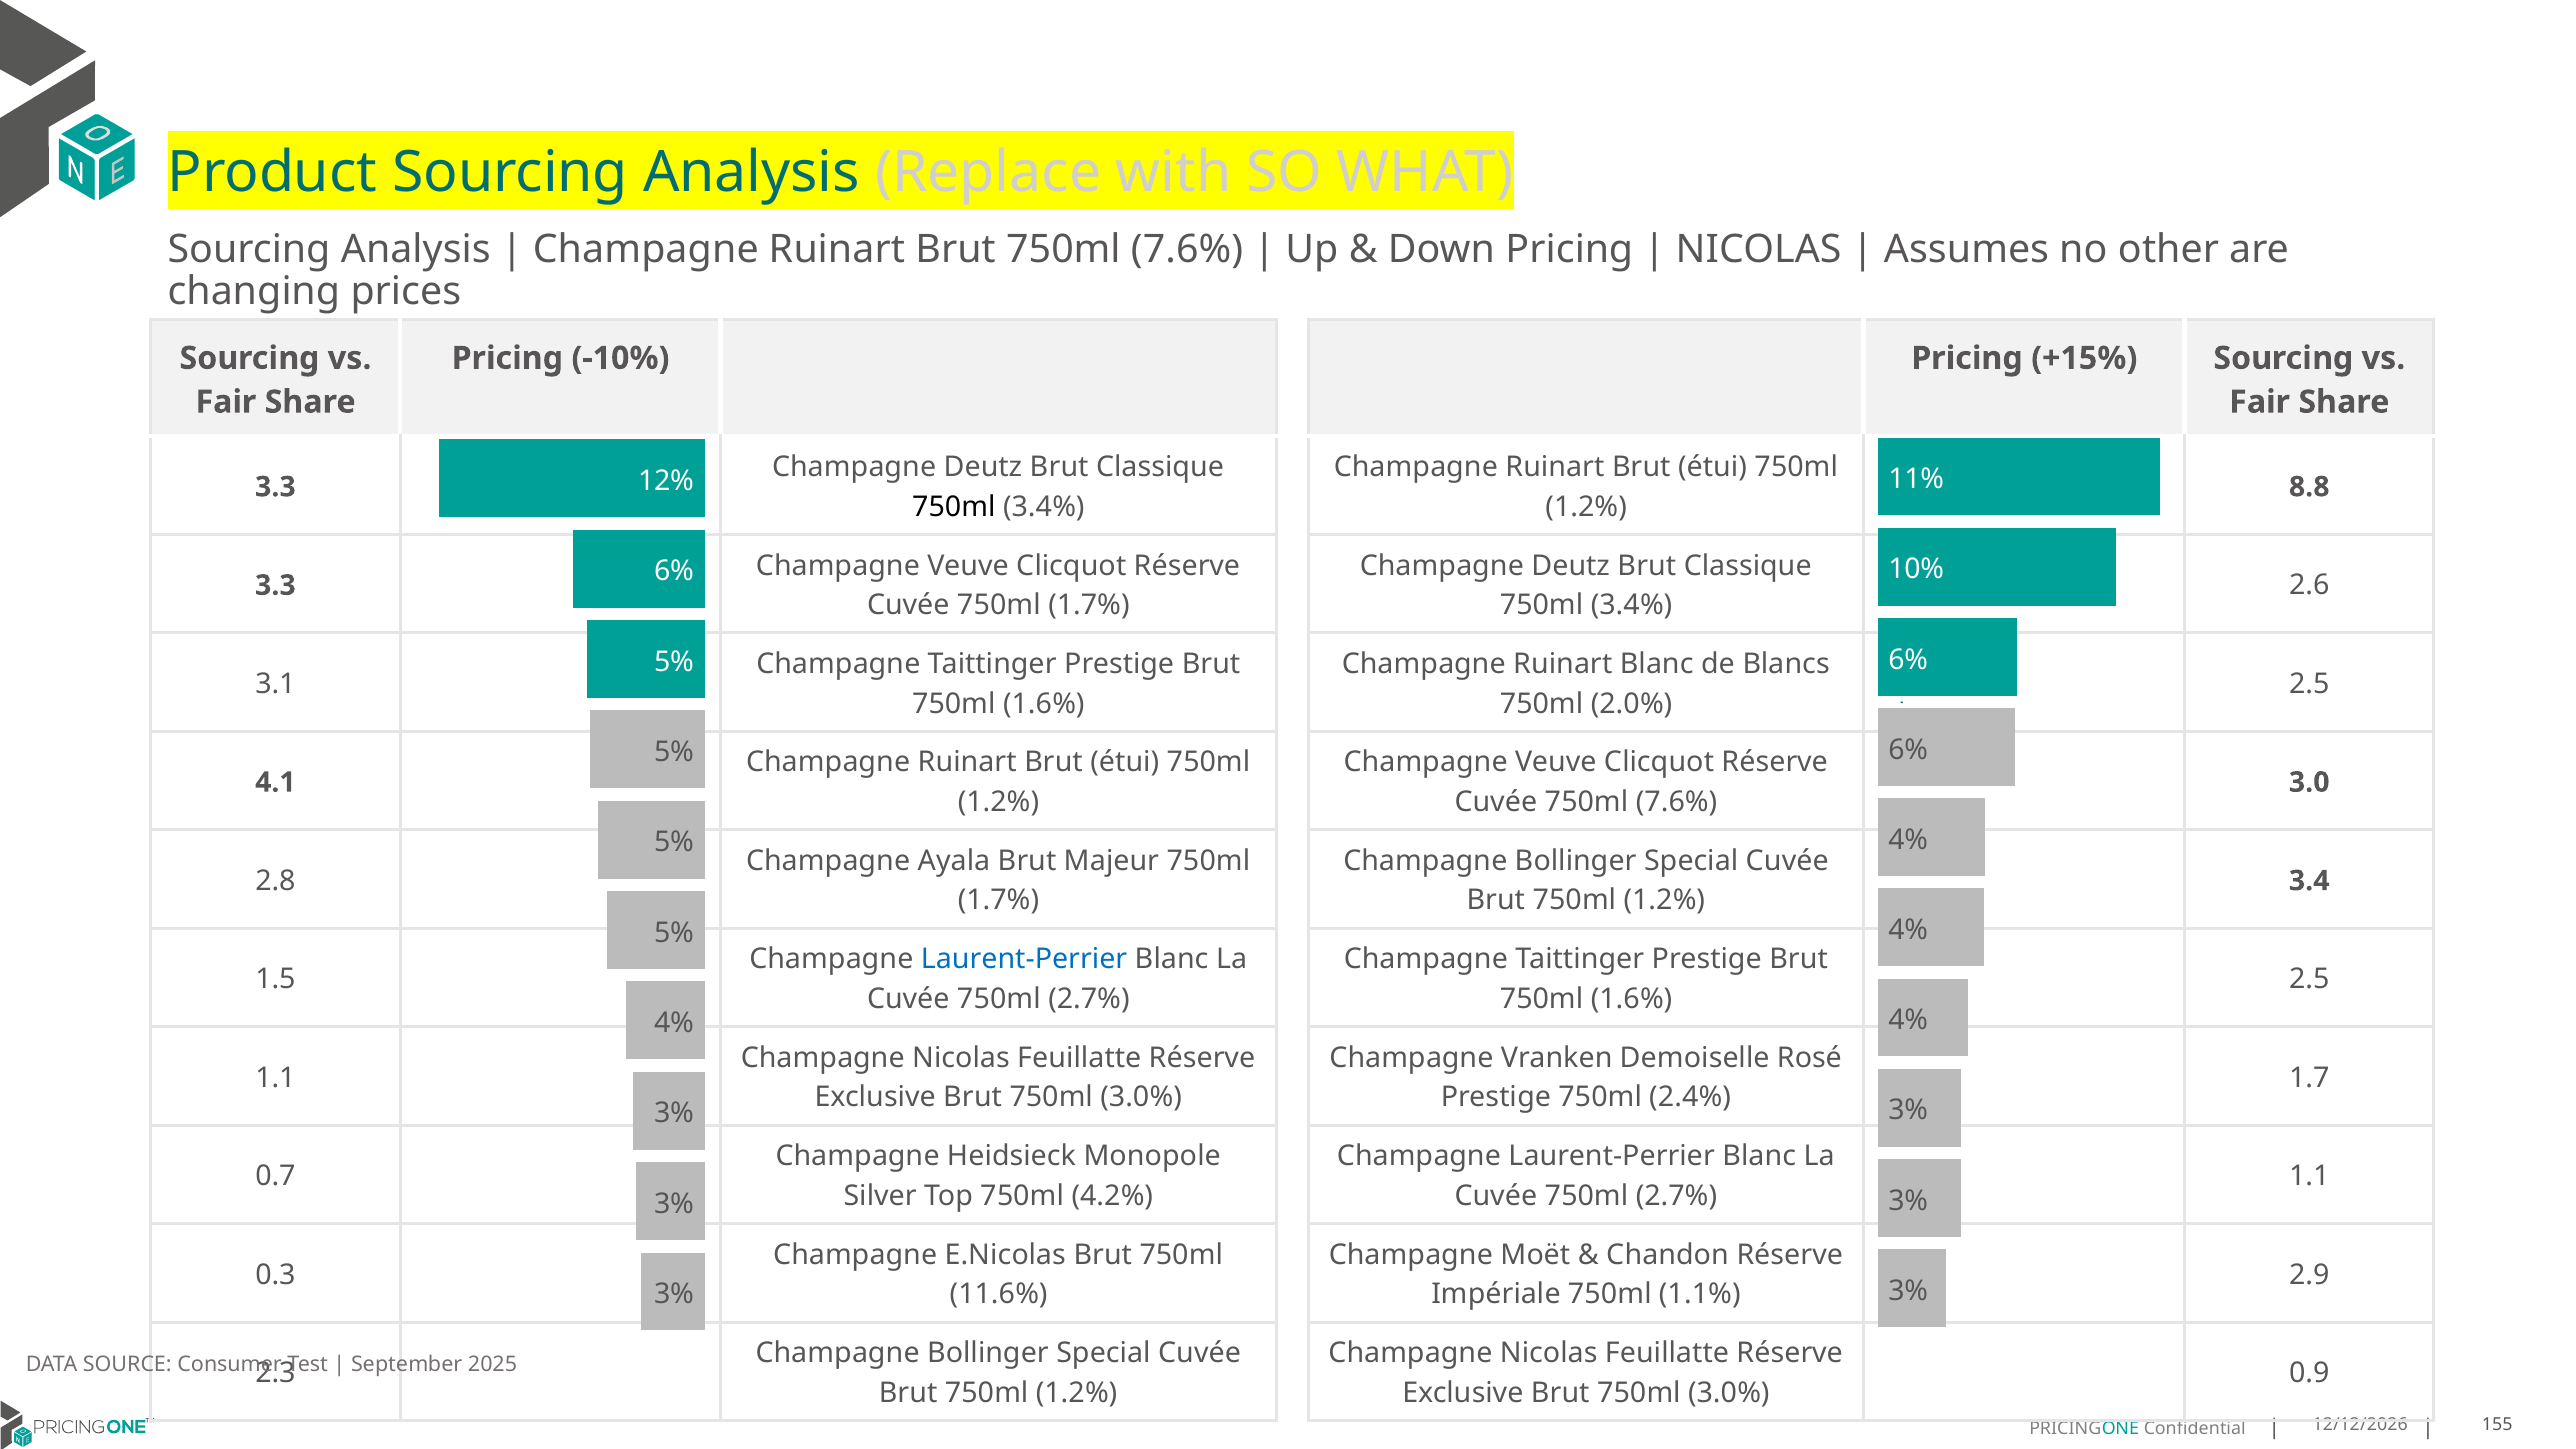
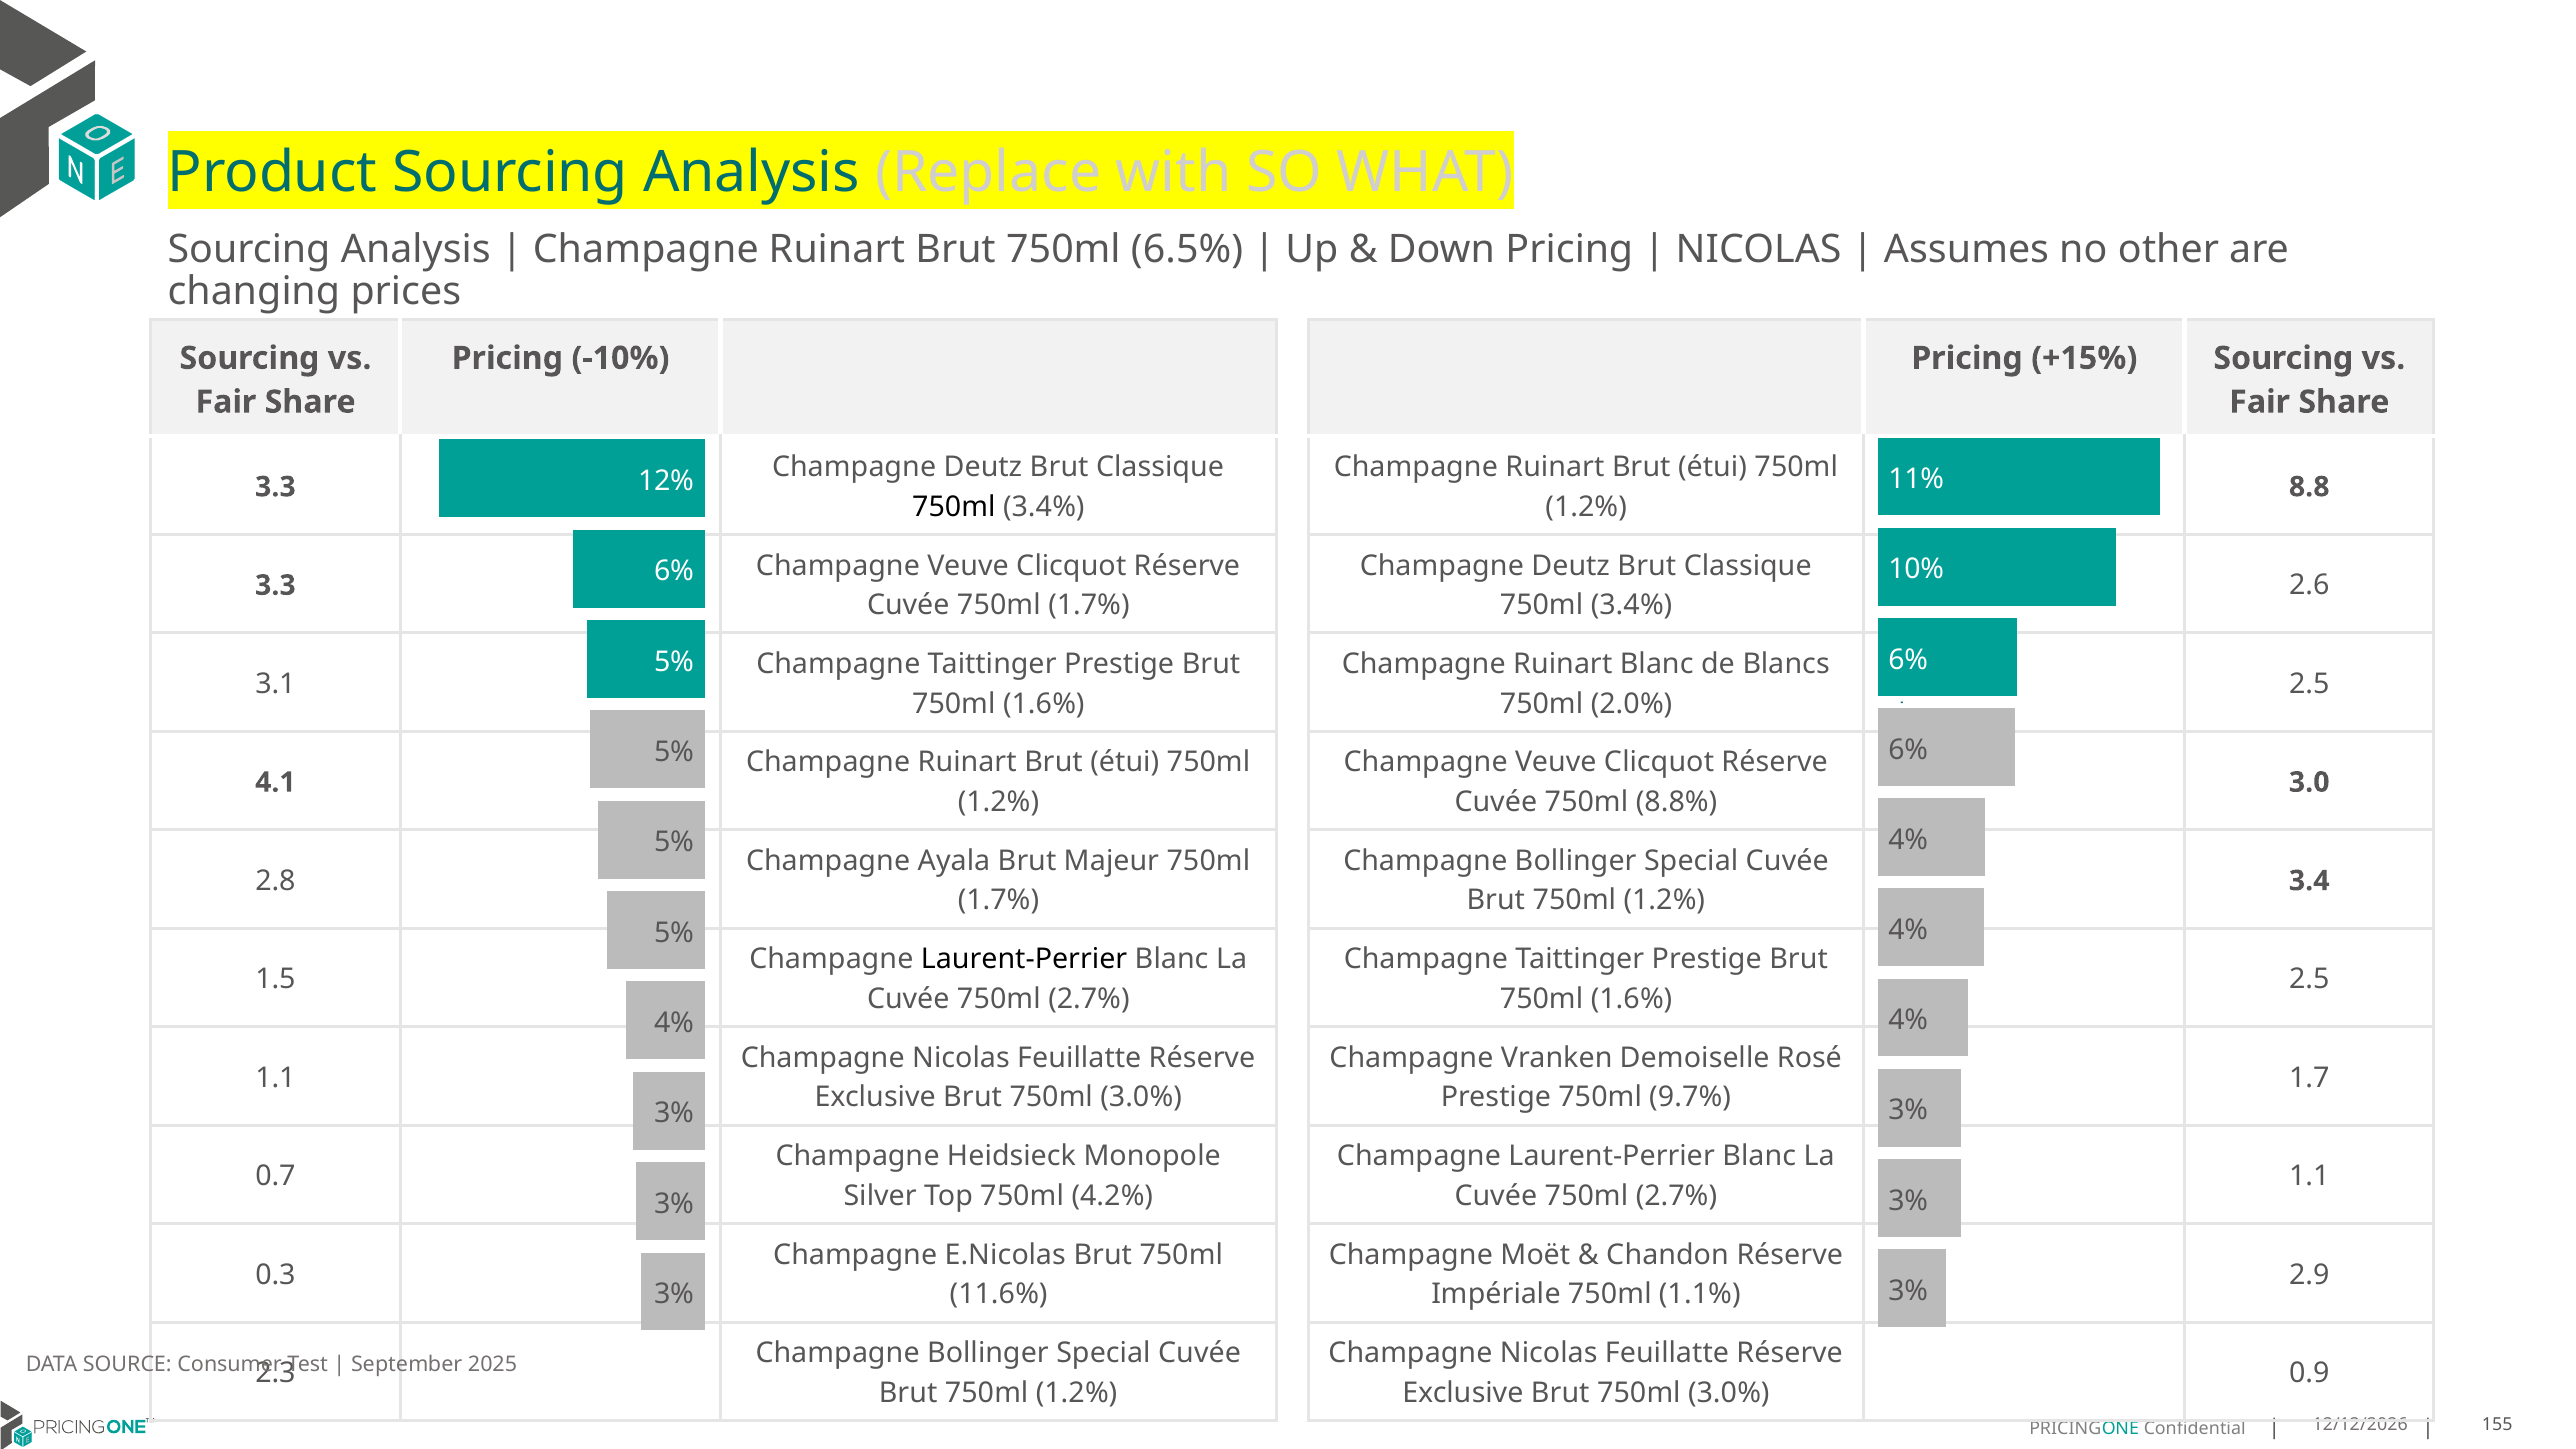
Brut 750ml 7.6%: 7.6% -> 6.5% (1187, 249)
Cuvée 750ml 7.6%: 7.6% -> 8.8% (1677, 802)
Laurent-Perrier colour: blue -> black (1024, 960)
2.4%: 2.4% -> 9.7% (1690, 1098)
